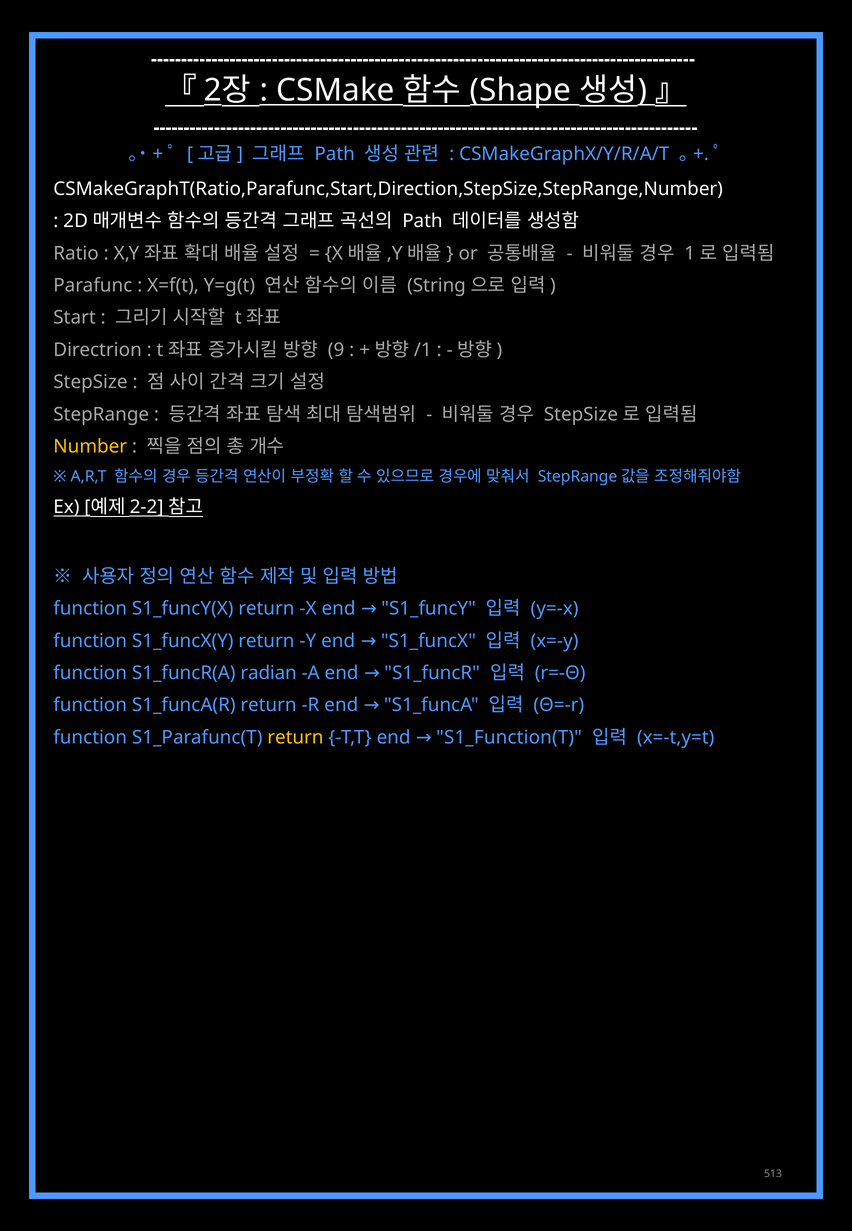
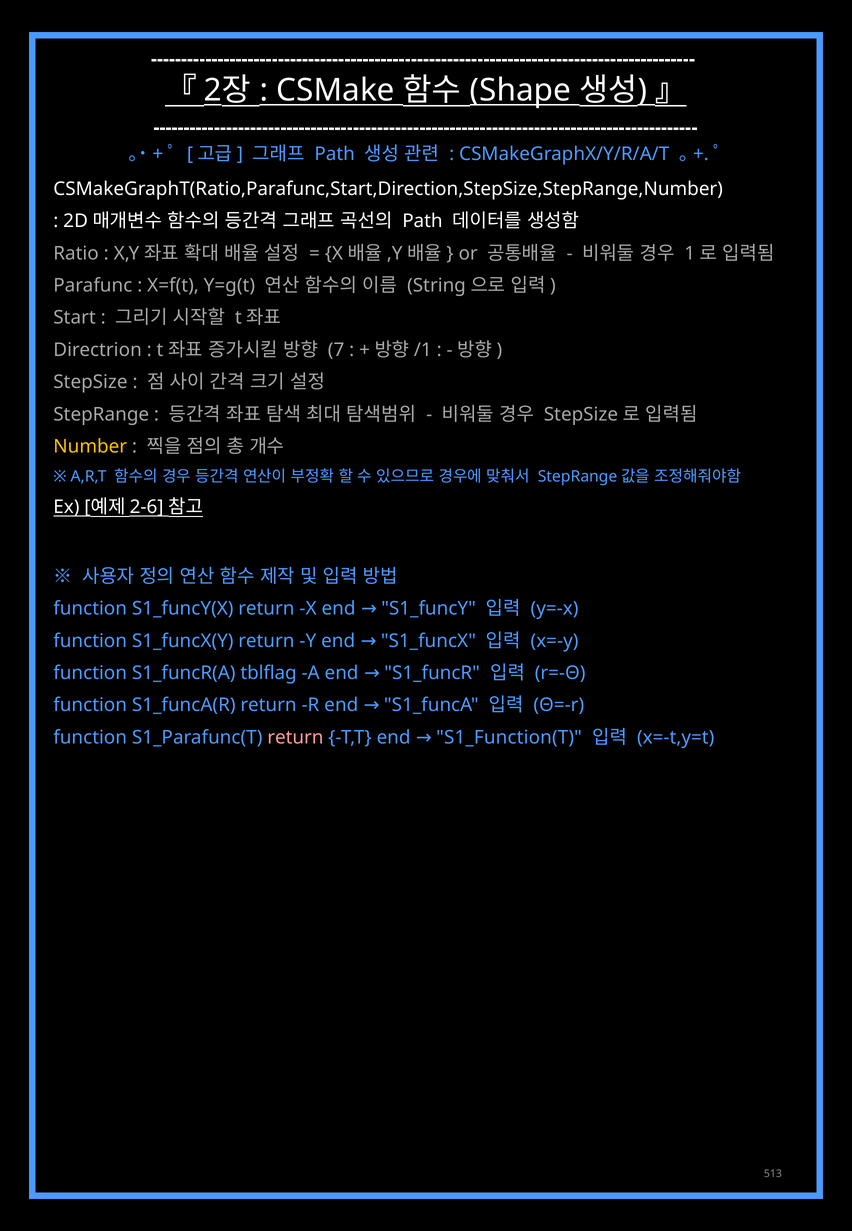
9: 9 -> 7 (336, 350)
2-2: 2-2 -> 2-6 (147, 507)
radian: radian -> tblflag (269, 673)
return colour: yellow -> pink (295, 737)
